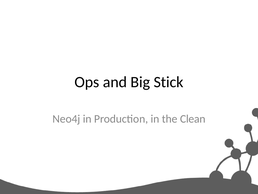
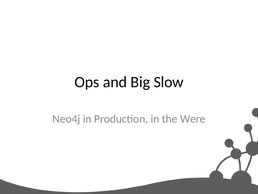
Stick: Stick -> Slow (169, 82)
Clean: Clean -> Were (193, 119)
